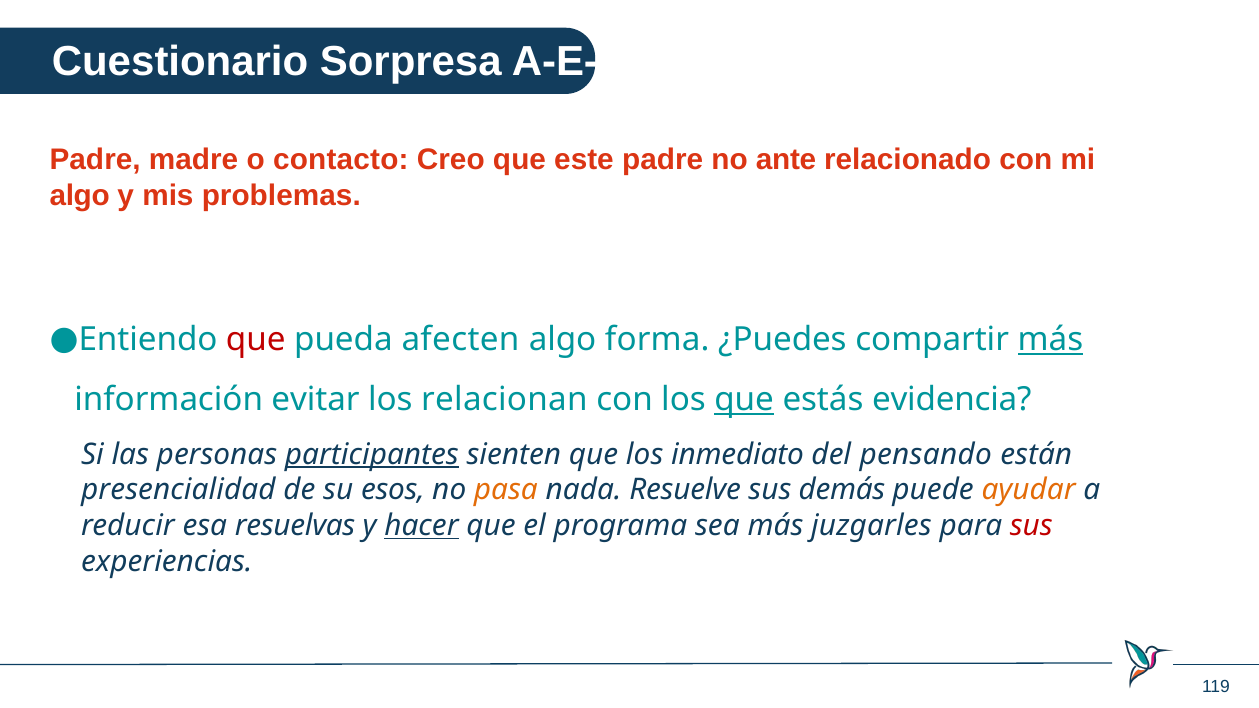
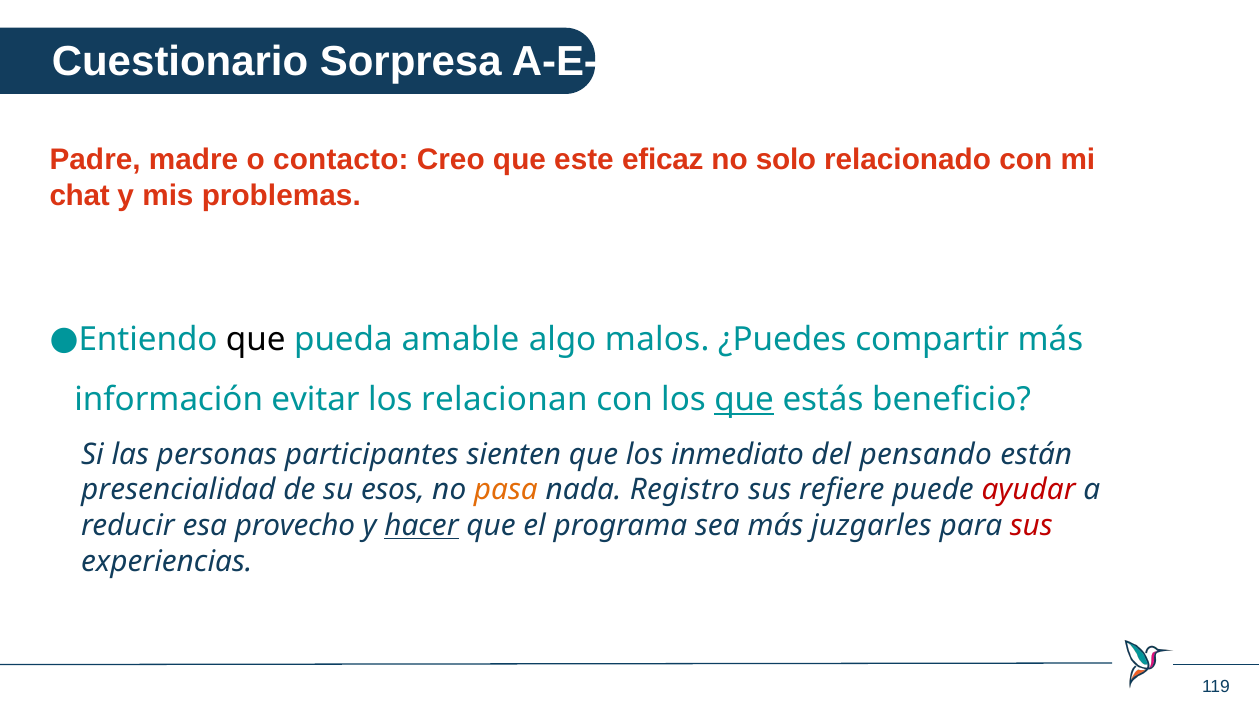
este padre: padre -> eficaz (663, 160)
ante: ante -> solo (786, 160)
algo: algo -> chat (80, 196)
que colour: red -> black (256, 340)
afecten: afecten -> amable (461, 340)
forma: forma -> malos (657, 340)
más underline: present -> none (1050, 340)
evidencia: evidencia -> beneficio (952, 399)
participantes underline: present -> none (372, 454)
Resuelve: Resuelve -> Registro (685, 490)
demás: demás -> refiere (842, 490)
ayudar colour: orange -> red (1029, 490)
resuelvas: resuelvas -> provecho (295, 526)
